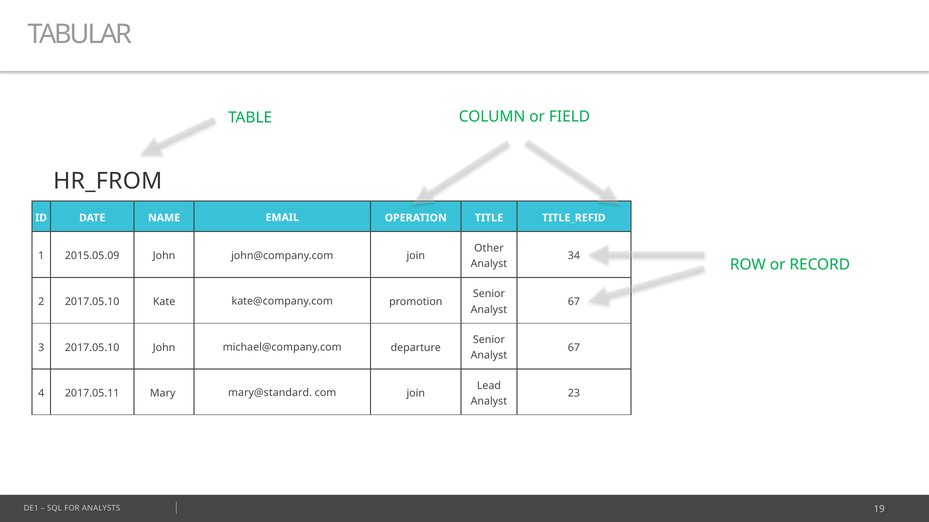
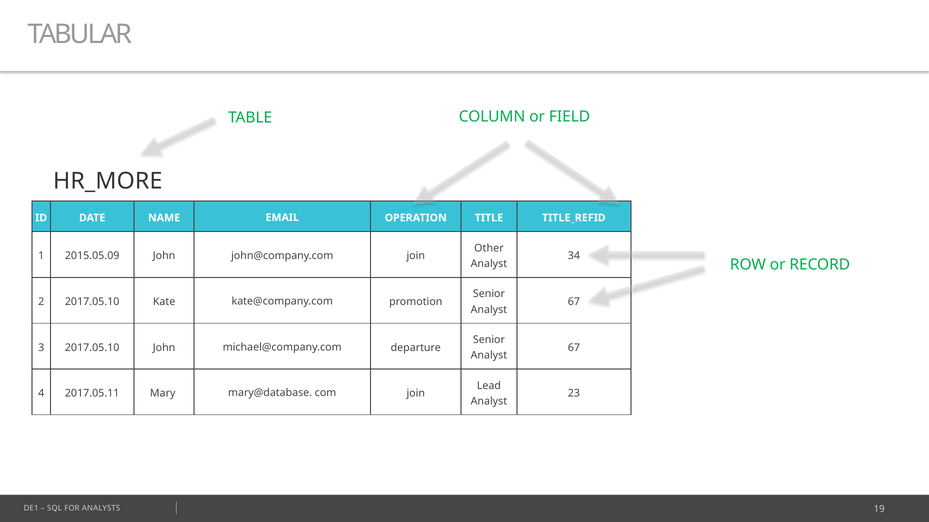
HR_FROM: HR_FROM -> HR_MORE (108, 181)
mary@standard: mary@standard -> mary@database (270, 393)
